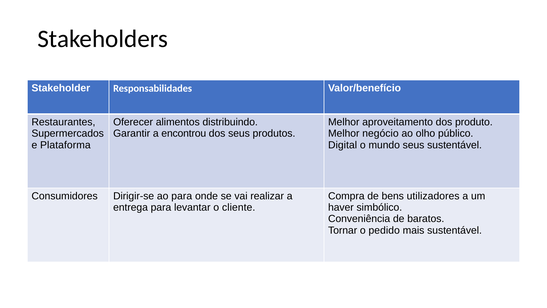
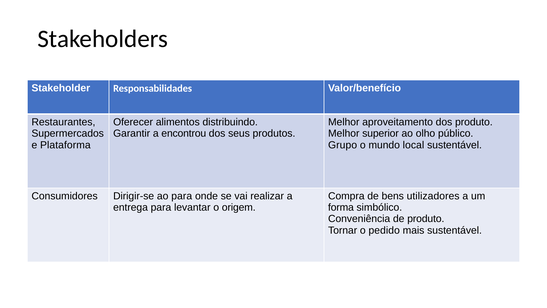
negócio: negócio -> superior (381, 133)
Digital: Digital -> Grupo (343, 145)
mundo seus: seus -> local (413, 145)
cliente: cliente -> origem (239, 207)
haver: haver -> forma (341, 207)
de baratos: baratos -> produto (426, 219)
